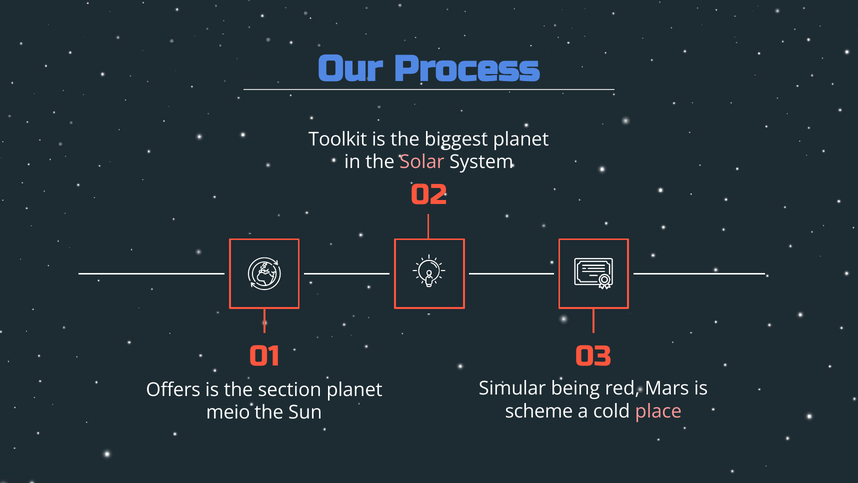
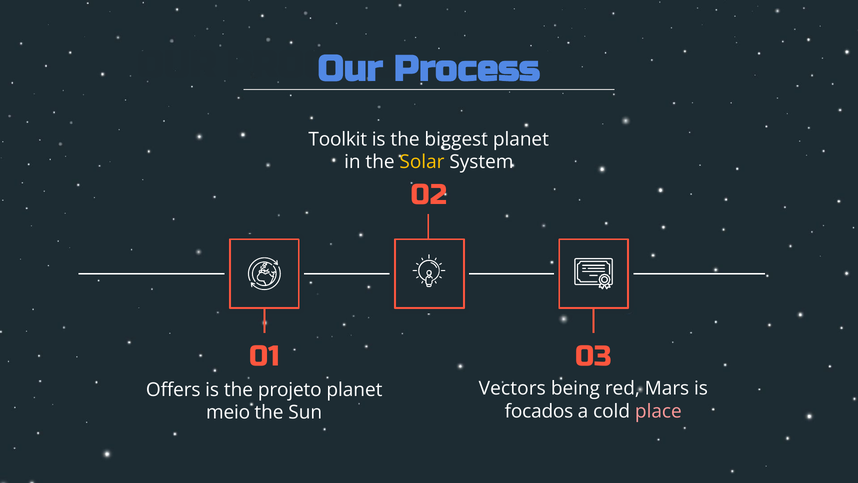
Solar colour: pink -> yellow (422, 162)
Simular: Simular -> Vectors (512, 388)
section: section -> projeto (290, 389)
scheme: scheme -> focados (539, 411)
